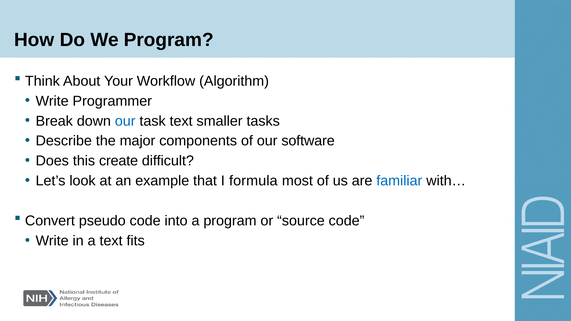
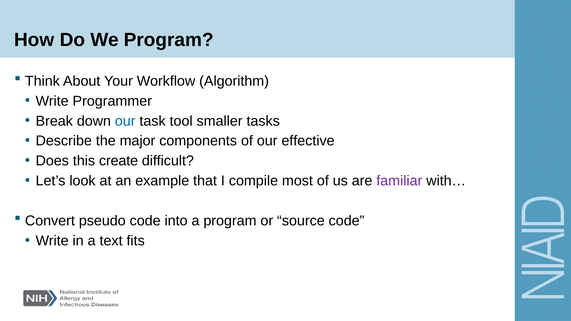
task text: text -> tool (181, 121)
software: software -> effective (308, 141)
formula: formula -> compile (253, 181)
familiar colour: blue -> purple (399, 181)
